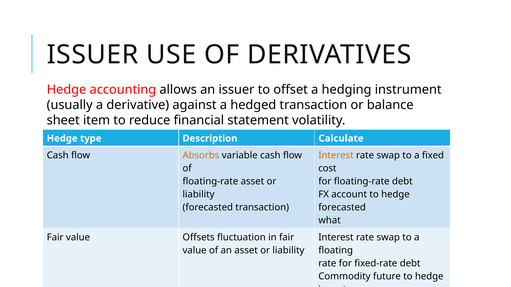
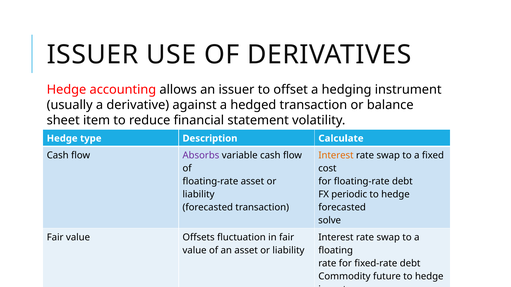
Absorbs colour: orange -> purple (201, 155)
account: account -> periodic (349, 195)
what: what -> solve (330, 221)
